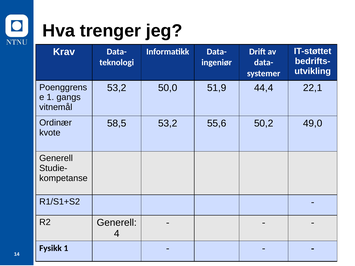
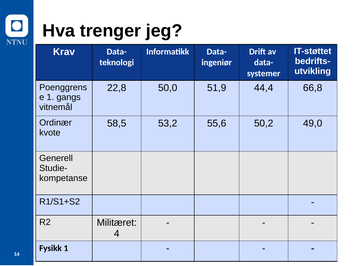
53,2: 53,2 -> 22,8 (117, 88)
22,1: 22,1 -> 66,8 (313, 88)
R2 Generell: Generell -> Militæret (117, 223)
